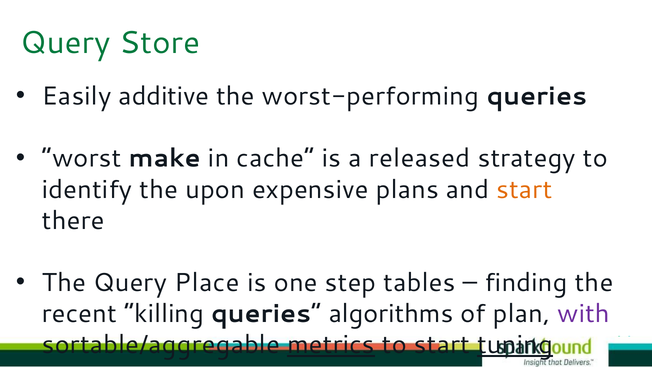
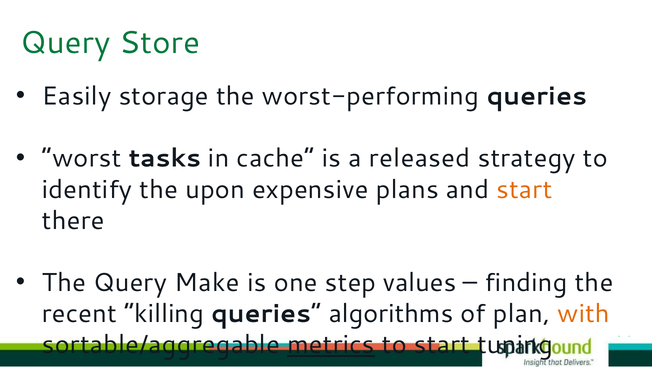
additive: additive -> storage (164, 96)
make: make -> tasks (165, 158)
Place: Place -> Make (207, 283)
tables: tables -> values (420, 283)
with colour: purple -> orange (584, 314)
tuning underline: present -> none (515, 345)
